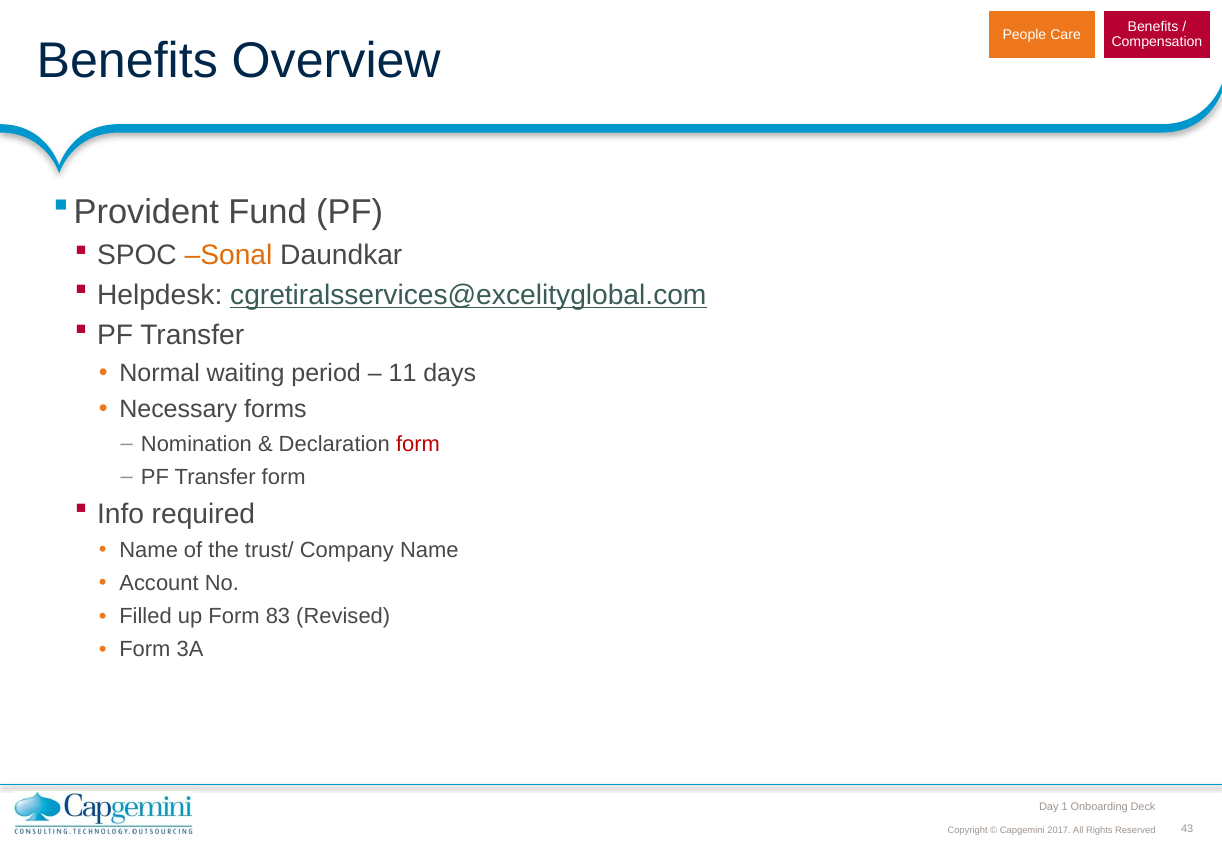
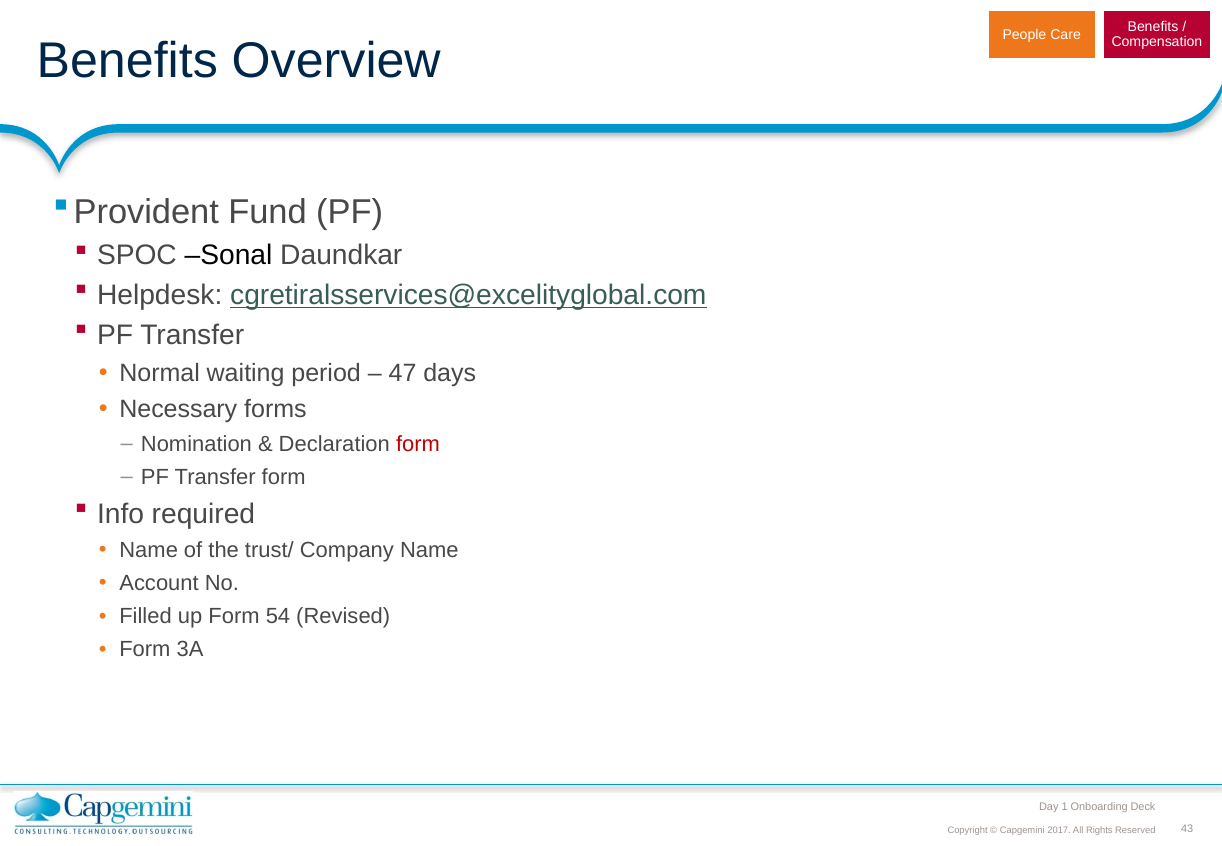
Sonal colour: orange -> black (229, 255)
11: 11 -> 47 (403, 373)
83: 83 -> 54 (278, 617)
